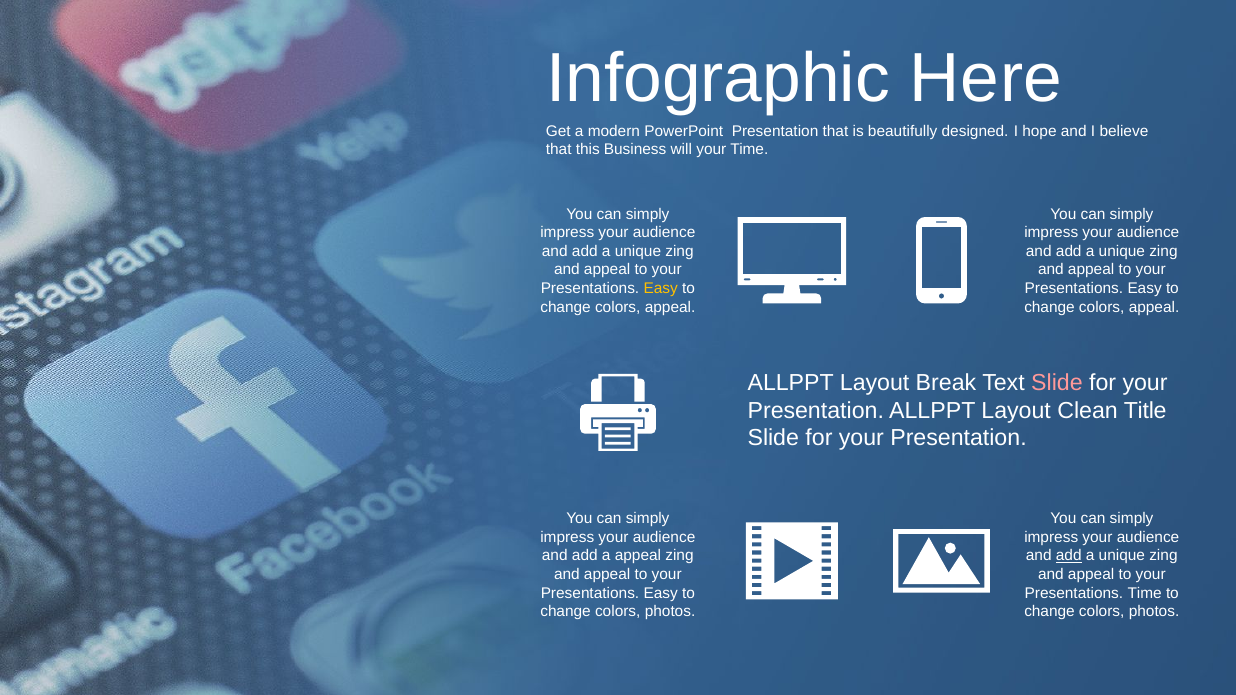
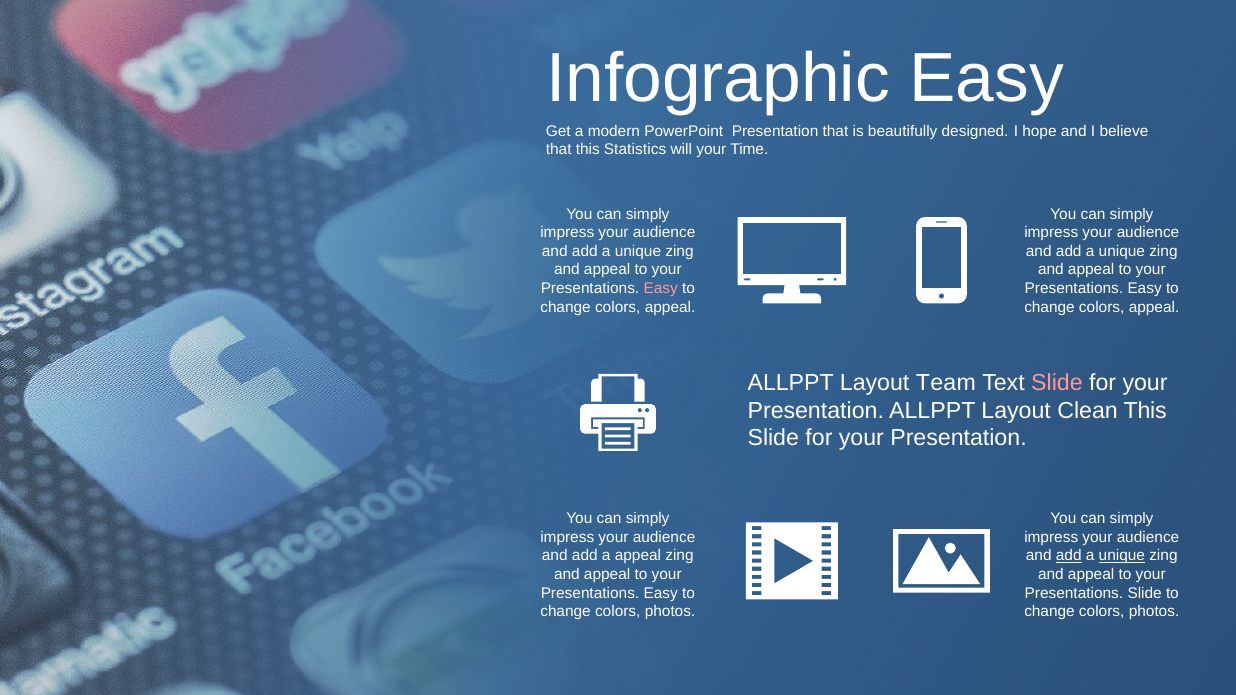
Infographic Here: Here -> Easy (987, 79)
Business: Business -> Statistics (635, 150)
Easy colour: yellow -> pink (661, 288)
Break: Break -> Team (946, 383)
Clean Title: Title -> This (1145, 411)
unique underline: none -> present (1122, 556)
Presentations Time: Time -> Slide (1145, 593)
